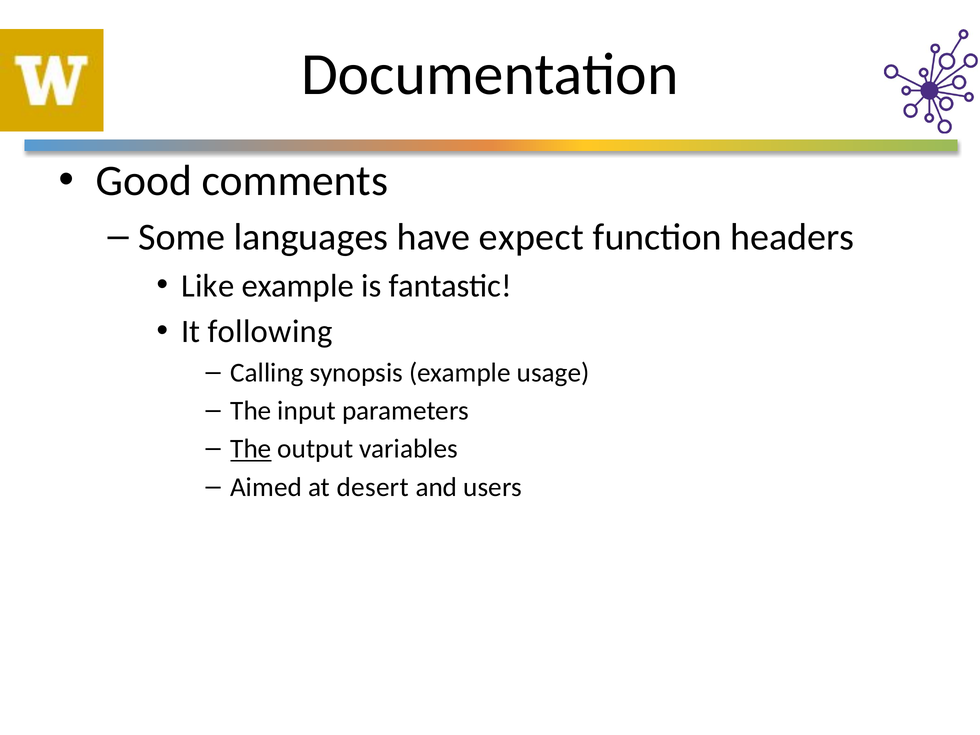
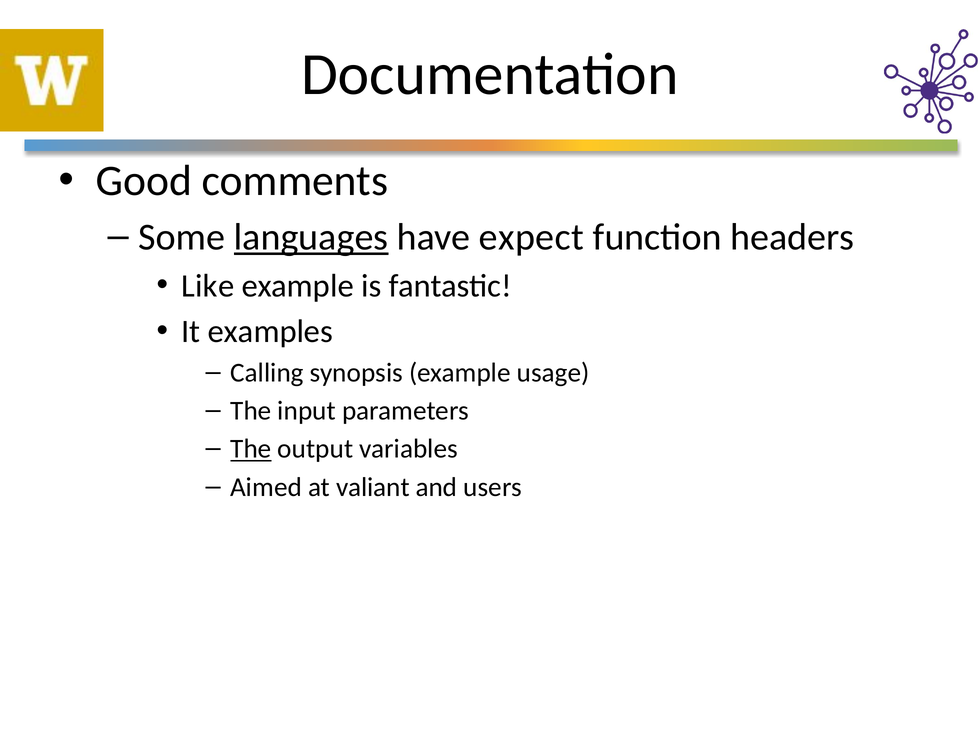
languages underline: none -> present (311, 237)
following: following -> examples (270, 332)
desert: desert -> valiant (373, 487)
